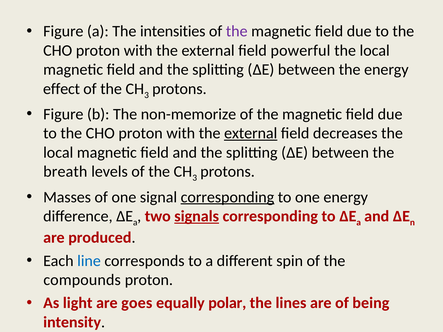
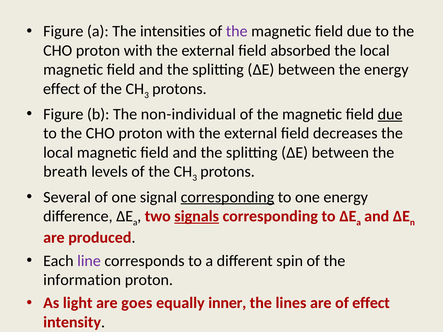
powerful: powerful -> absorbed (301, 51)
non-memorize: non-memorize -> non-individual (188, 114)
due underline: none -> present (390, 114)
external underline: present -> none (251, 133)
Masses: Masses -> Several (67, 197)
line colour: blue -> purple (89, 261)
compounds: compounds -> information (82, 280)
polar: polar -> inner (227, 303)
of being: being -> effect (371, 303)
